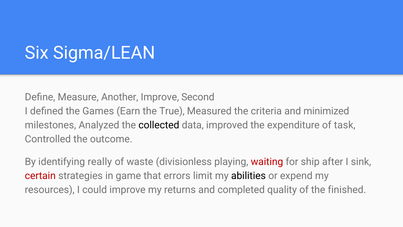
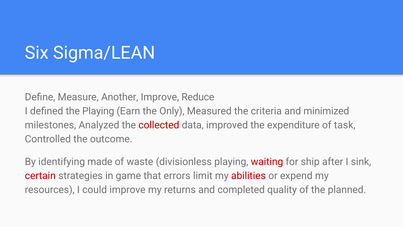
Second: Second -> Reduce (198, 97)
the Games: Games -> Playing (98, 111)
True: True -> Only (172, 111)
collected colour: black -> red (159, 125)
really: really -> made (100, 162)
abilities colour: black -> red (248, 176)
finished: finished -> planned (347, 190)
